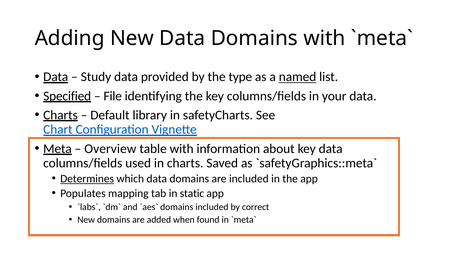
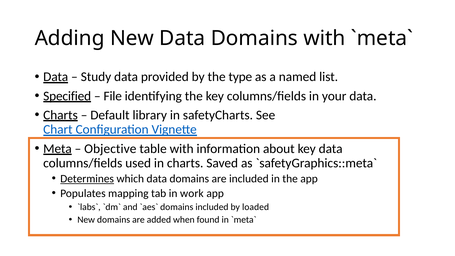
named underline: present -> none (298, 77)
Overview: Overview -> Objective (110, 149)
static: static -> work (192, 193)
correct: correct -> loaded (256, 207)
